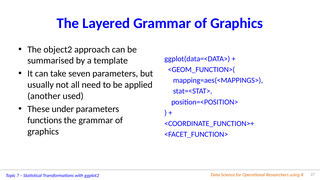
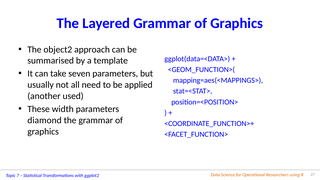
under: under -> width (63, 109)
functions: functions -> diamond (45, 120)
